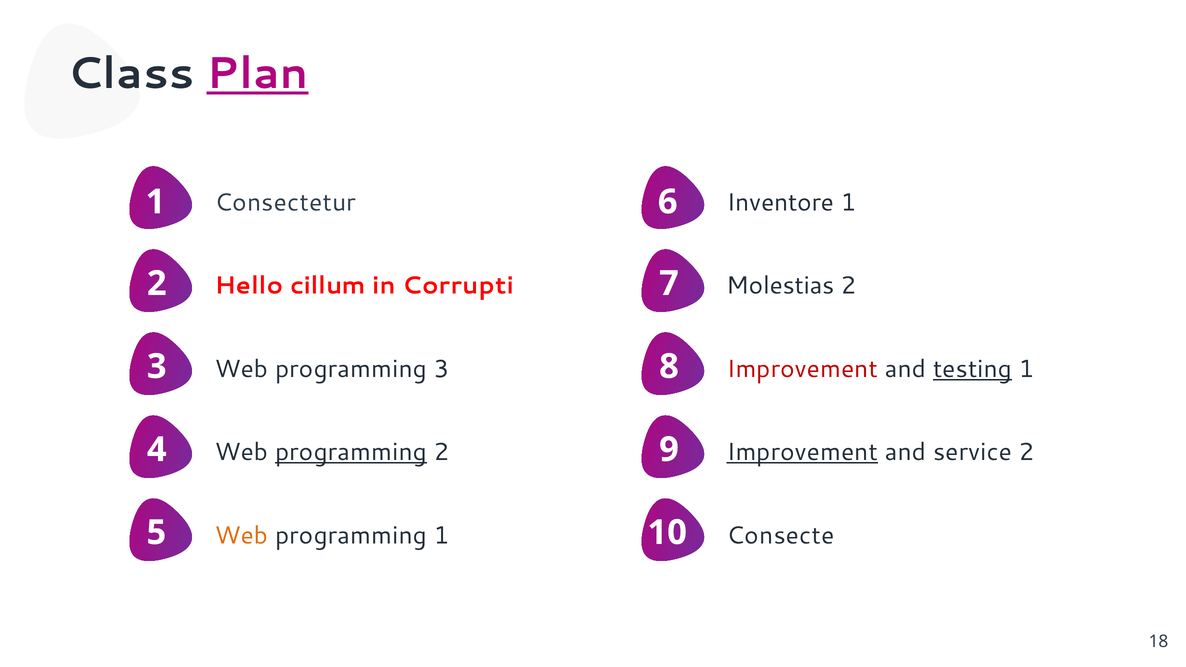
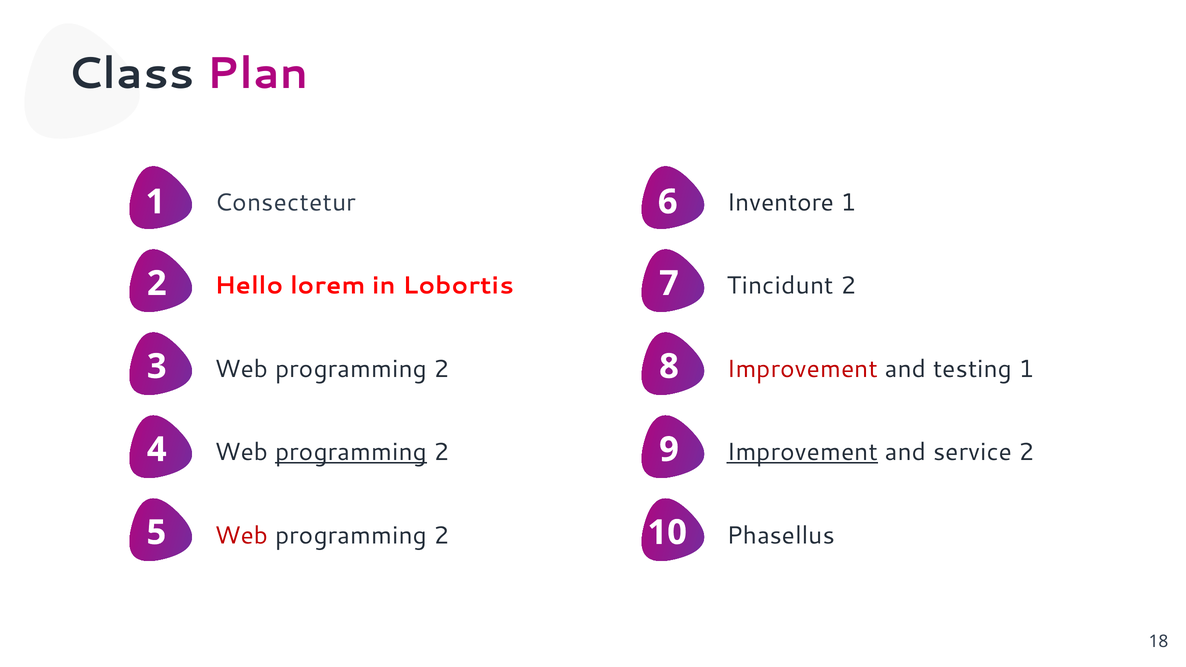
Plan underline: present -> none (258, 74)
cillum: cillum -> lorem (328, 286)
Corrupti: Corrupti -> Lobortis (458, 286)
Molestias: Molestias -> Tincidunt (780, 286)
3: 3 -> 2 (442, 369)
testing underline: present -> none (973, 369)
Web colour: orange -> red (241, 536)
1: 1 -> 2 (442, 536)
Consecte: Consecte -> Phasellus (781, 536)
